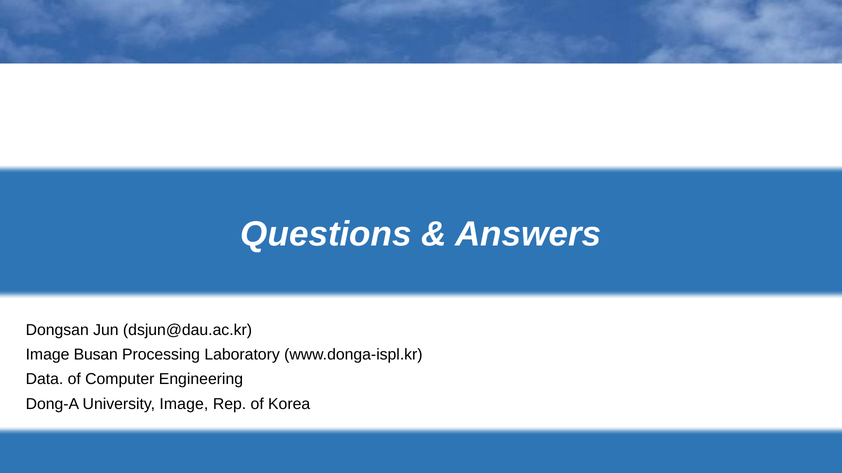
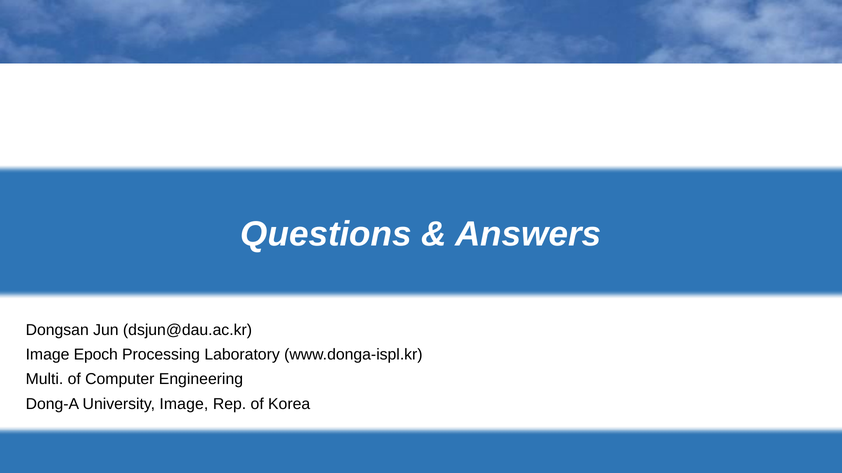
Busan: Busan -> Epoch (96, 355)
Data: Data -> Multi (44, 380)
